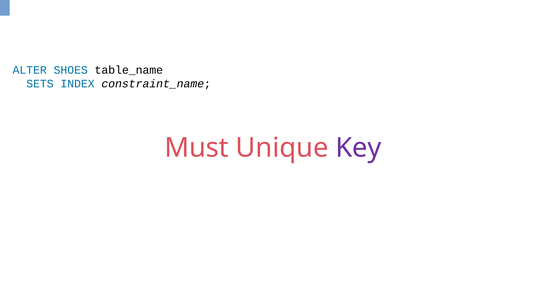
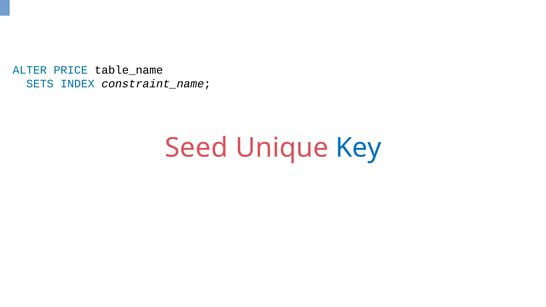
SHOES: SHOES -> PRICE (71, 70)
Must: Must -> Seed (196, 148)
Key colour: purple -> blue (359, 148)
